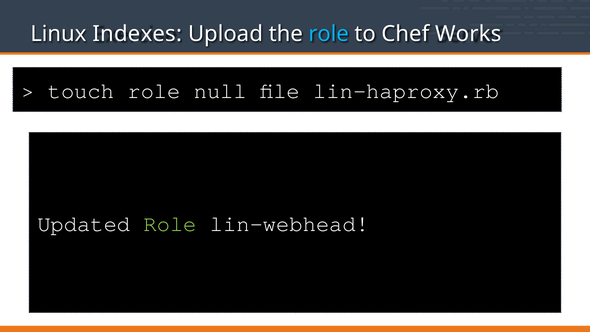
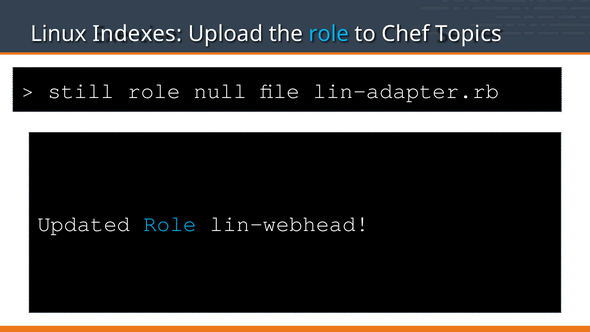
Works: Works -> Topics (468, 34)
touch: touch -> still (81, 91)
lin-haproxy.rb: lin-haproxy.rb -> lin-adapter.rb (406, 91)
Role colour: light green -> light blue (170, 224)
